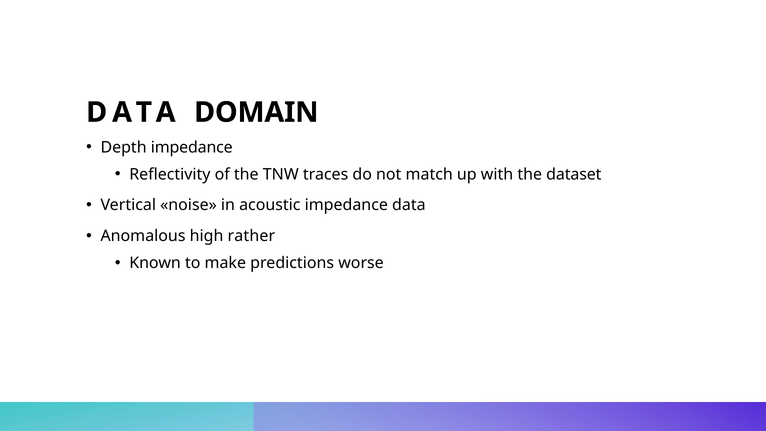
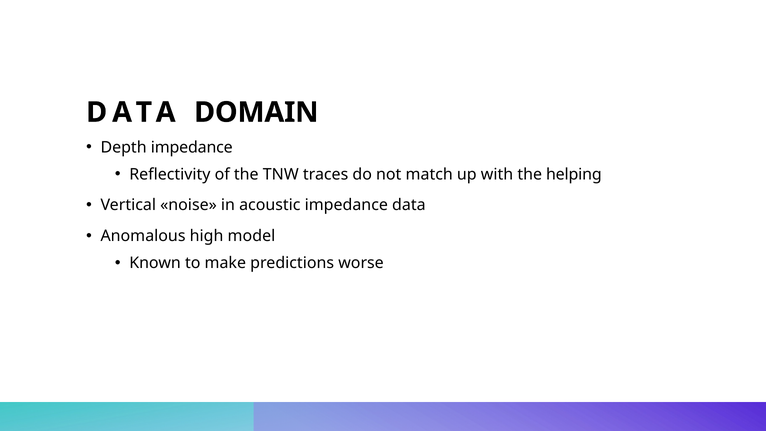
dataset: dataset -> helping (574, 174)
rather: rather -> model (251, 236)
